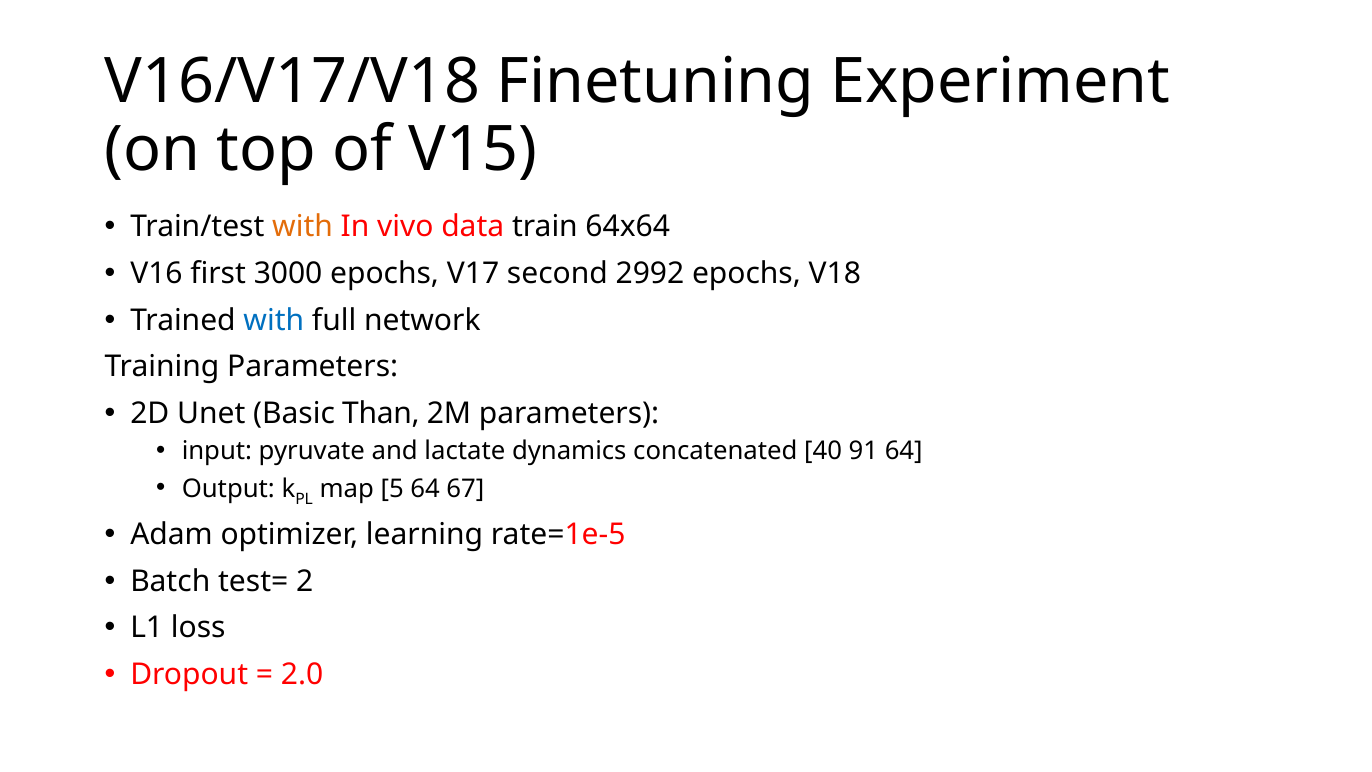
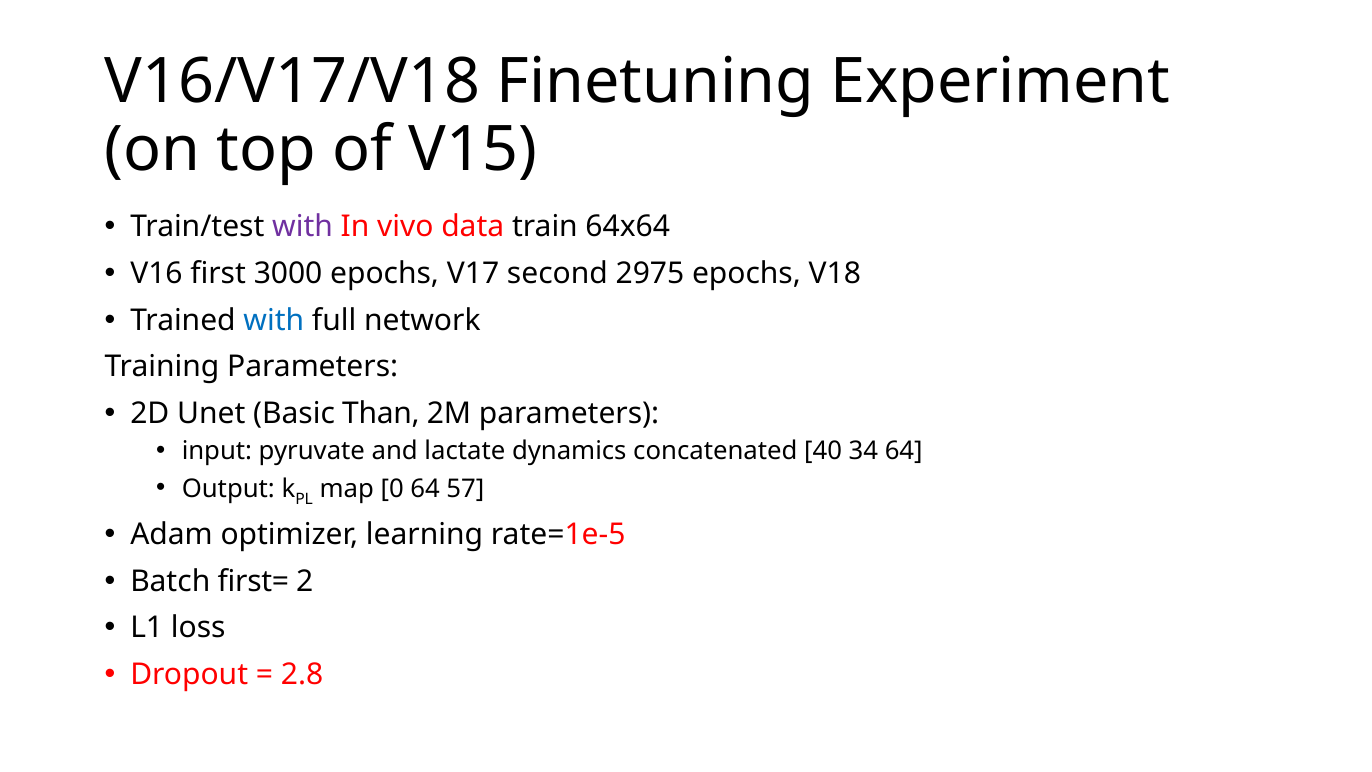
with colour: orange -> purple (303, 227)
2992: 2992 -> 2975 (650, 273)
91: 91 -> 34 (863, 451)
5: 5 -> 0 (392, 489)
67: 67 -> 57 (465, 489)
test=: test= -> first= (253, 581)
2.0: 2.0 -> 2.8 (302, 674)
